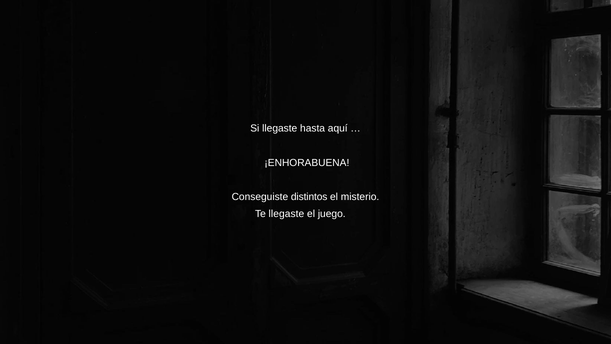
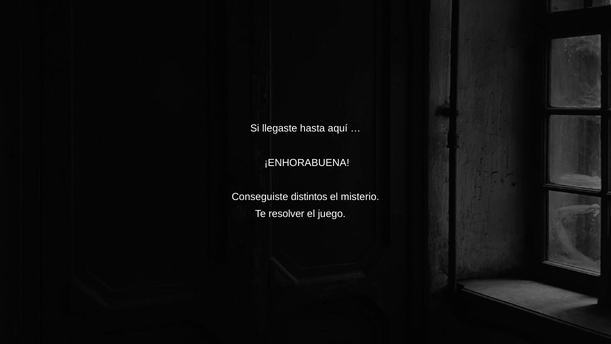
Te llegaste: llegaste -> resolver (286, 214)
